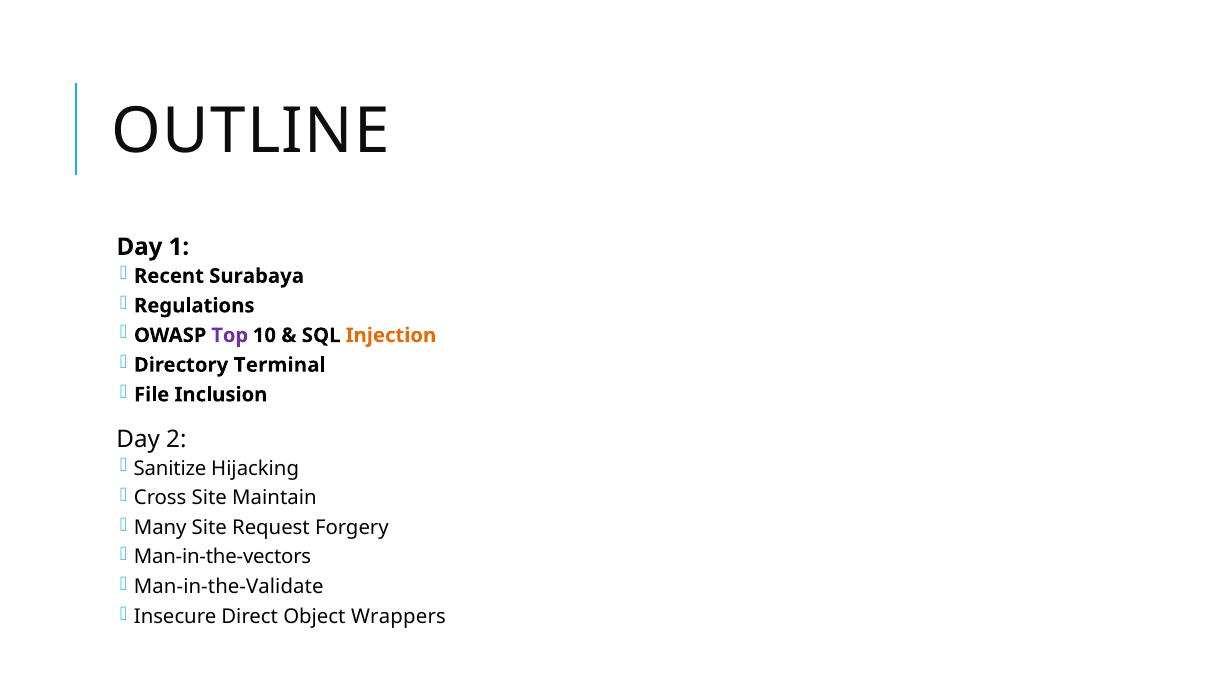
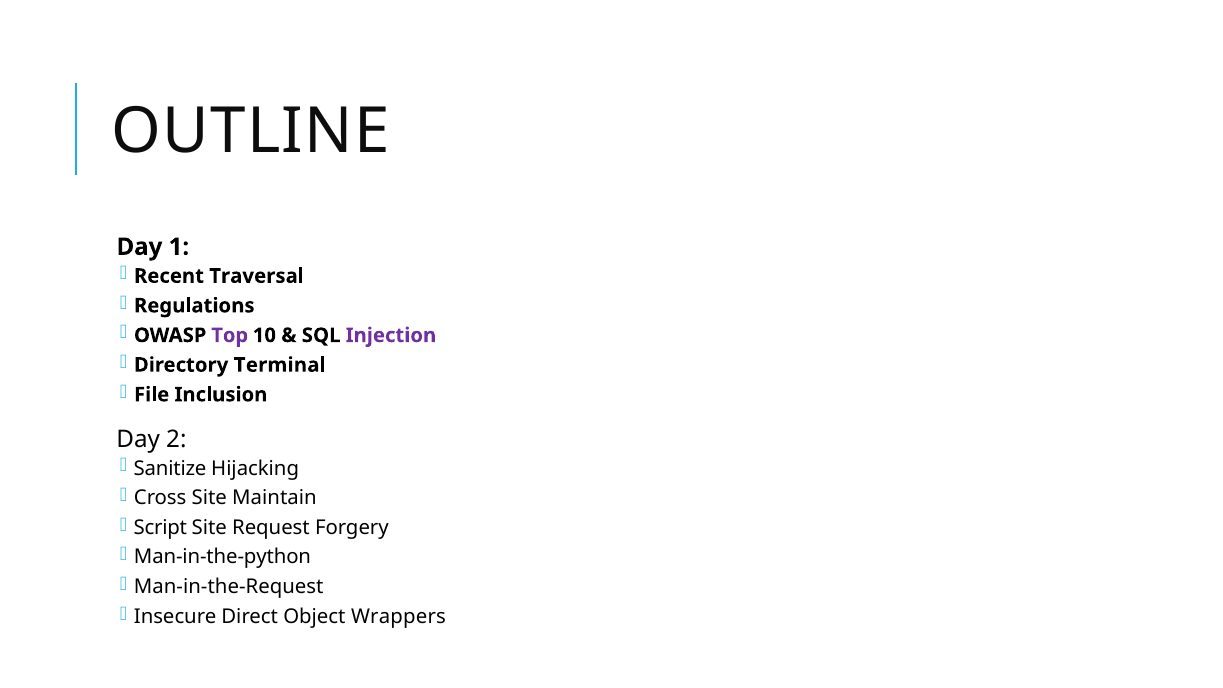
Surabaya: Surabaya -> Traversal (257, 276)
Injection colour: orange -> purple (391, 335)
Many: Many -> Script (160, 528)
Man-in-the-vectors: Man-in-the-vectors -> Man-in-the-python (222, 557)
Man-in-the-Validate: Man-in-the-Validate -> Man-in-the-Request (229, 587)
